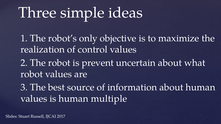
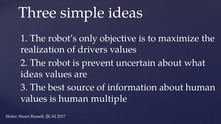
control: control -> drivers (93, 50)
robot: robot -> ideas (32, 74)
